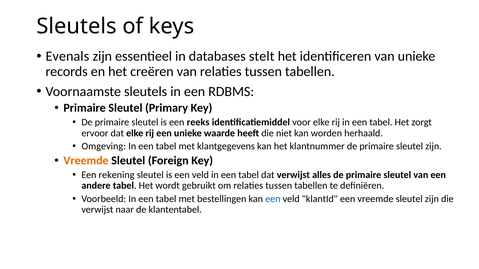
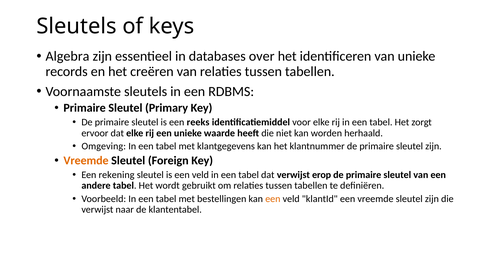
Evenals: Evenals -> Algebra (67, 56)
stelt: stelt -> over (262, 56)
alles: alles -> erop (322, 175)
een colour: blue -> orange (273, 199)
